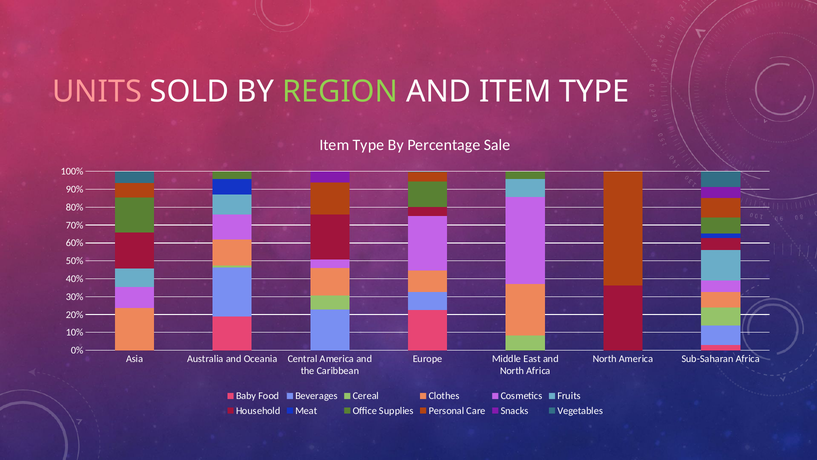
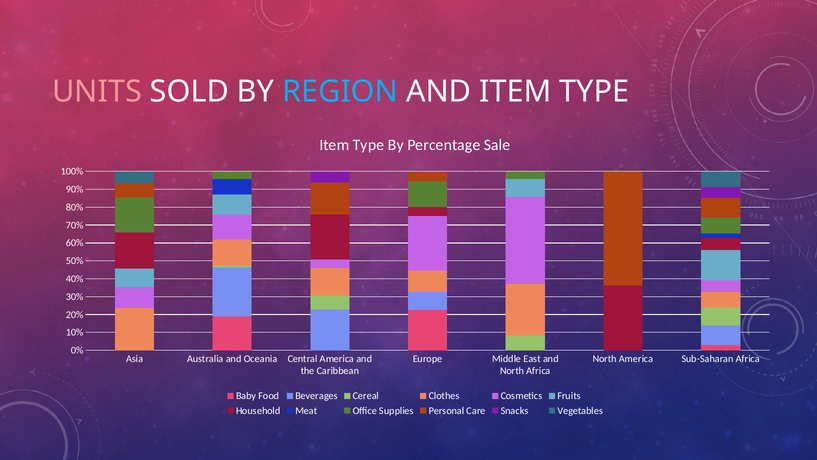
REGION colour: light green -> light blue (340, 92)
